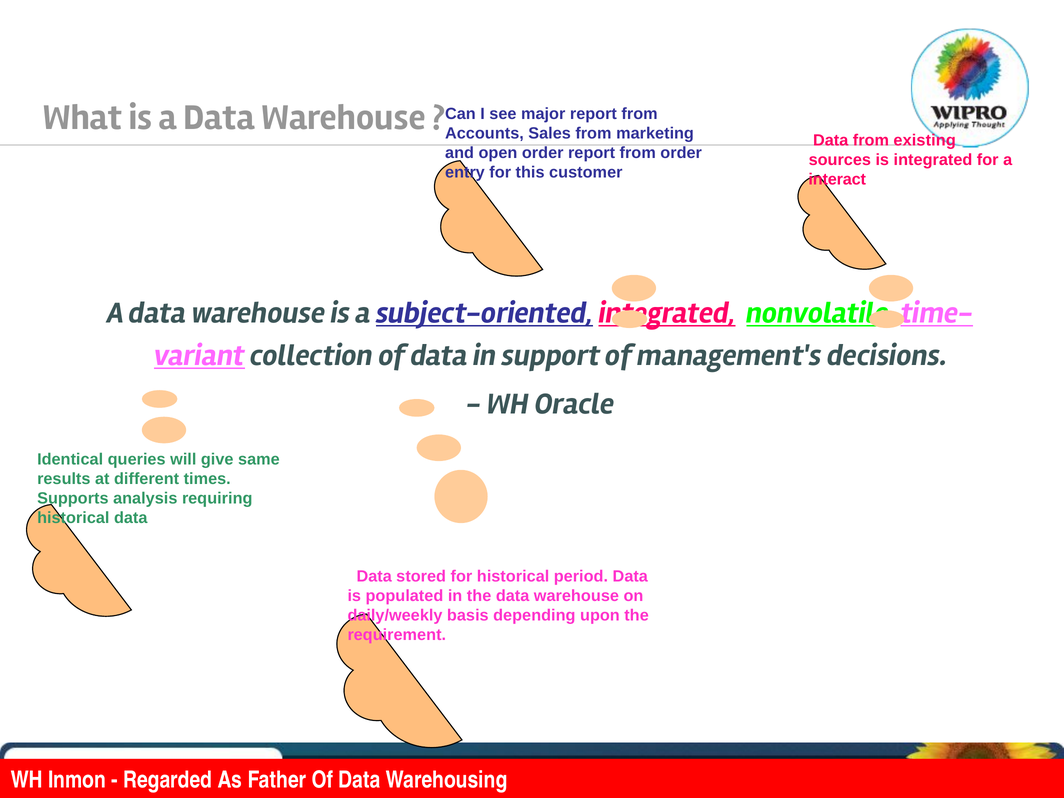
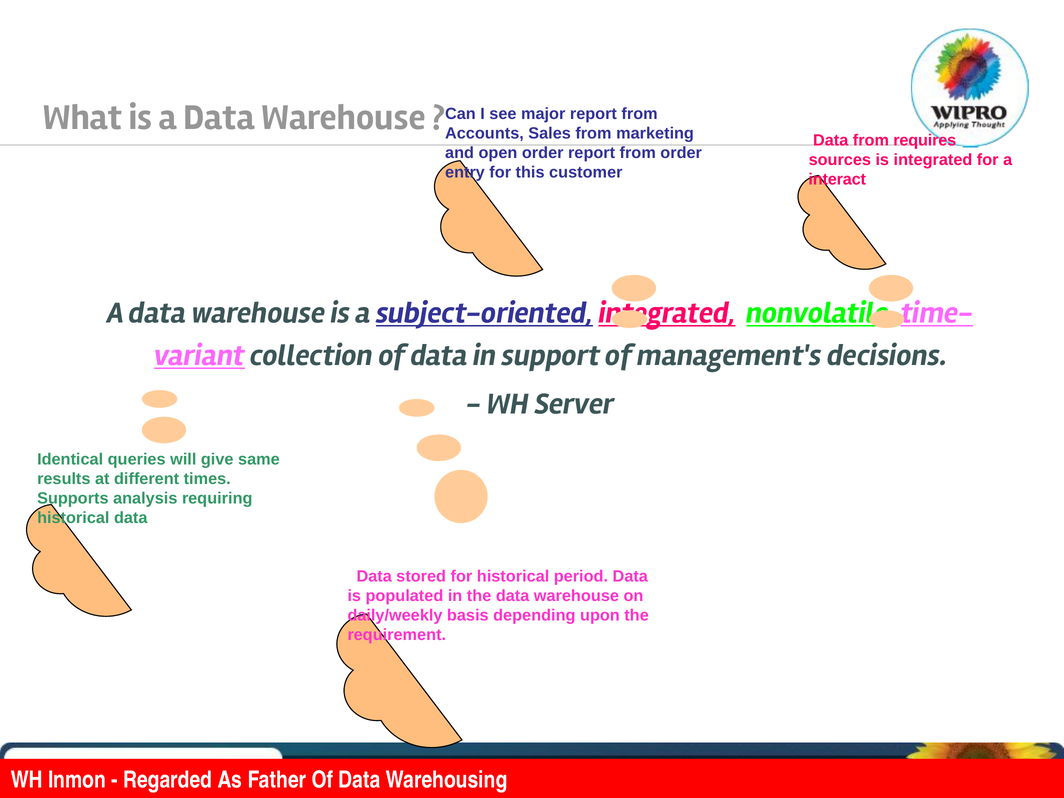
existing: existing -> requires (925, 140)
Oracle: Oracle -> Server (575, 404)
